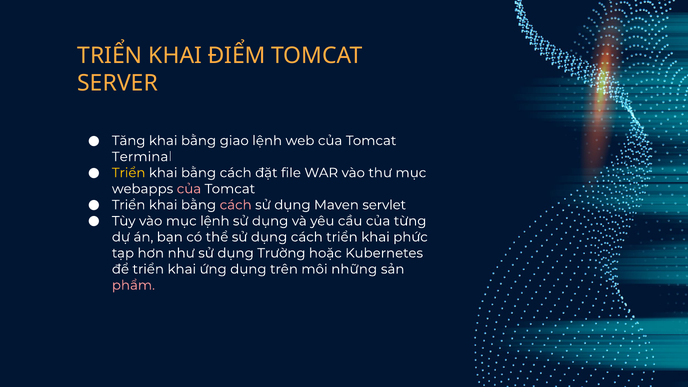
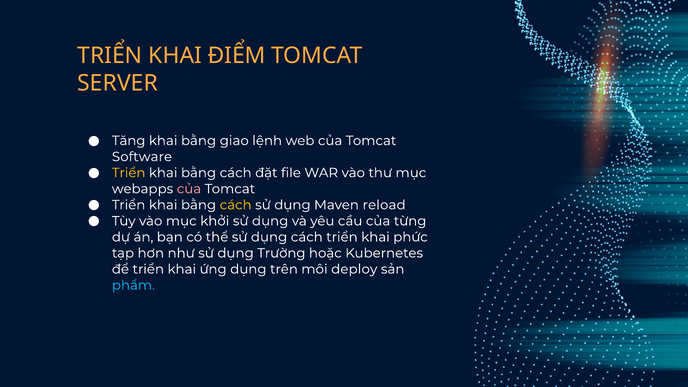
Terminal: Terminal -> Software (142, 157)
cách colour: pink -> yellow (236, 205)
servlet: servlet -> reload (384, 205)
mục lệnh: lệnh -> khởi (215, 221)
những: những -> deploy (354, 269)
phẩm colour: pink -> light blue (133, 285)
